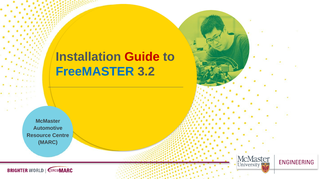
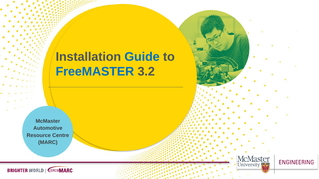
Guide colour: red -> blue (142, 57)
